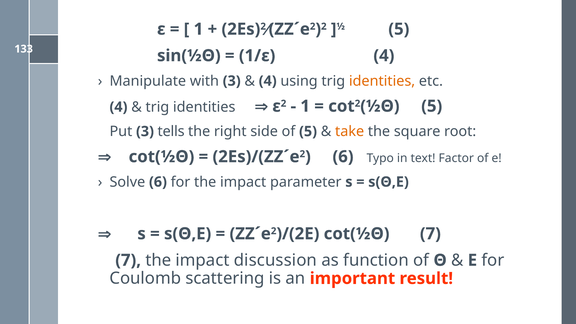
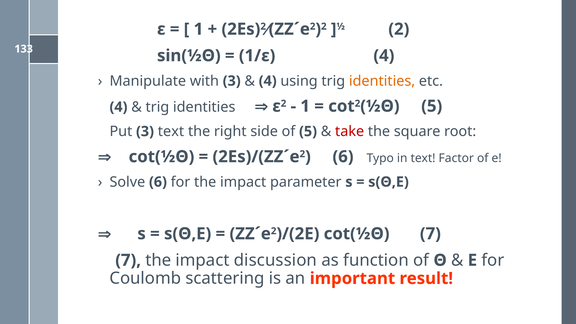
5: 5 -> 2 (399, 29)
3 tells: tells -> text (171, 131)
take colour: orange -> red (350, 131)
